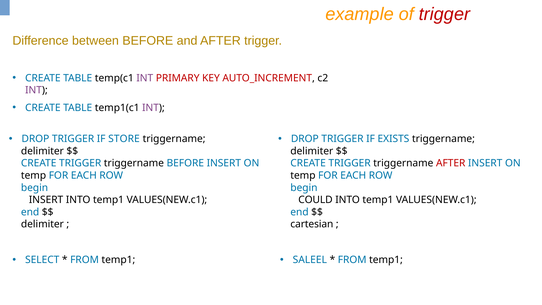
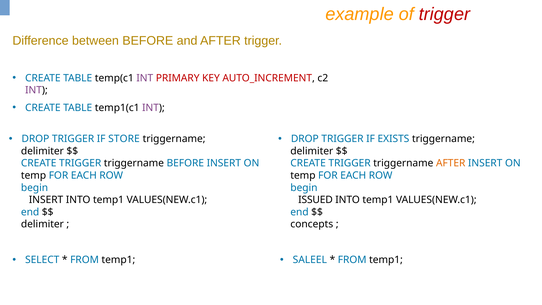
AFTER colour: red -> orange (451, 163)
COULD: COULD -> ISSUED (315, 200)
cartesian: cartesian -> concepts (312, 224)
